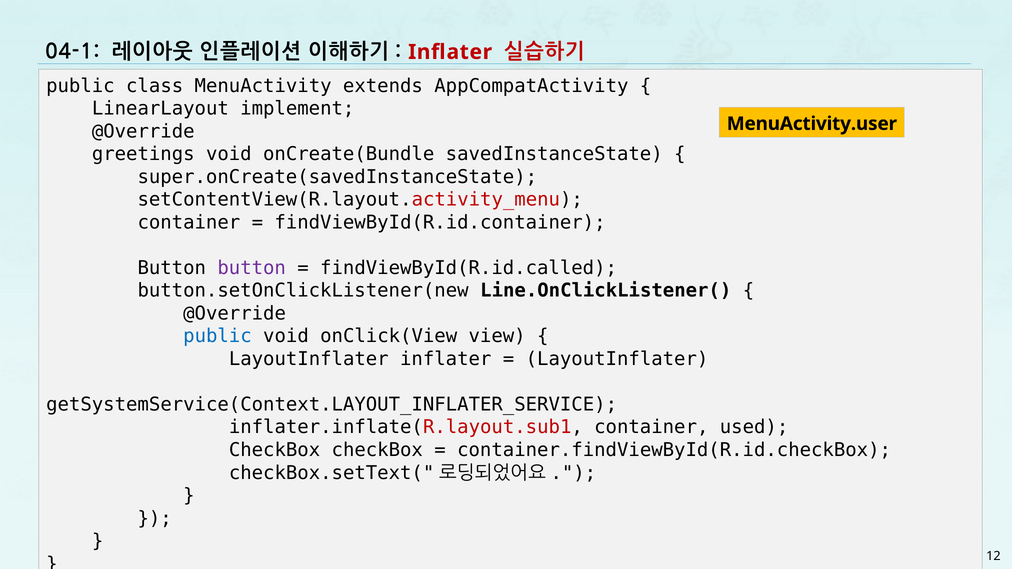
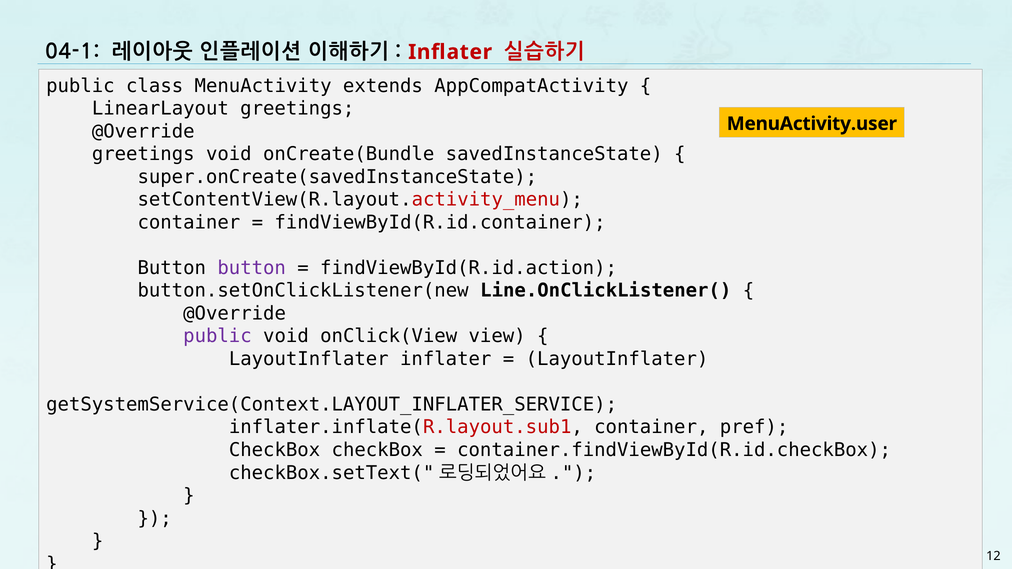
LinearLayout implement: implement -> greetings (297, 109)
findViewById(R.id.called: findViewById(R.id.called -> findViewById(R.id.action (469, 268)
public colour: blue -> purple (217, 336)
used: used -> pref (754, 427)
